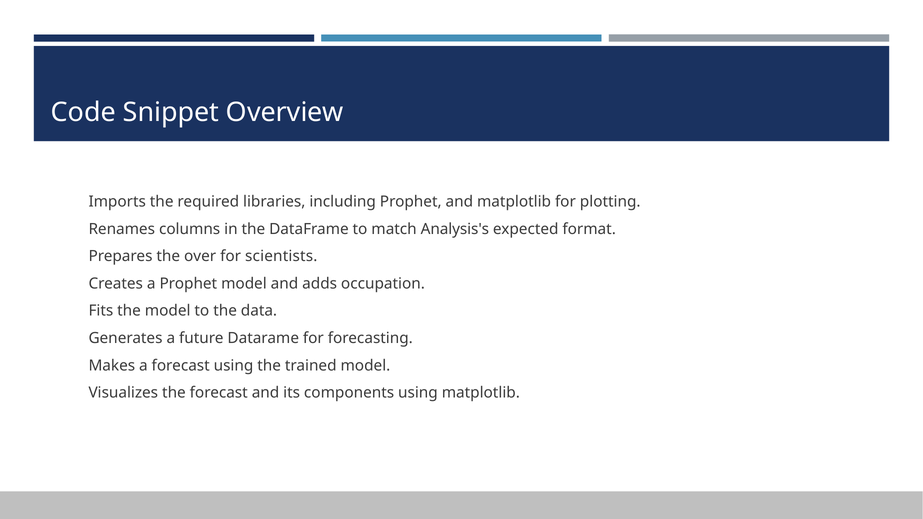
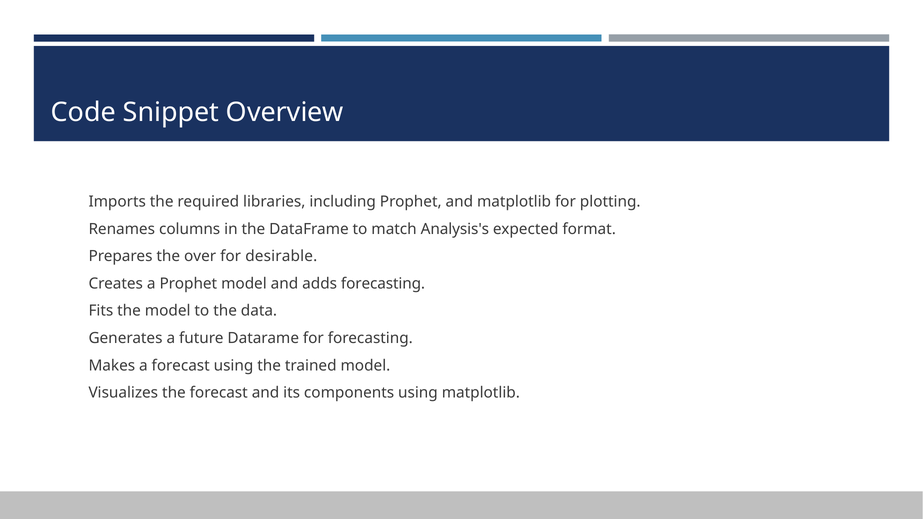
scientists: scientists -> desirable (281, 256)
adds occupation: occupation -> forecasting (383, 284)
